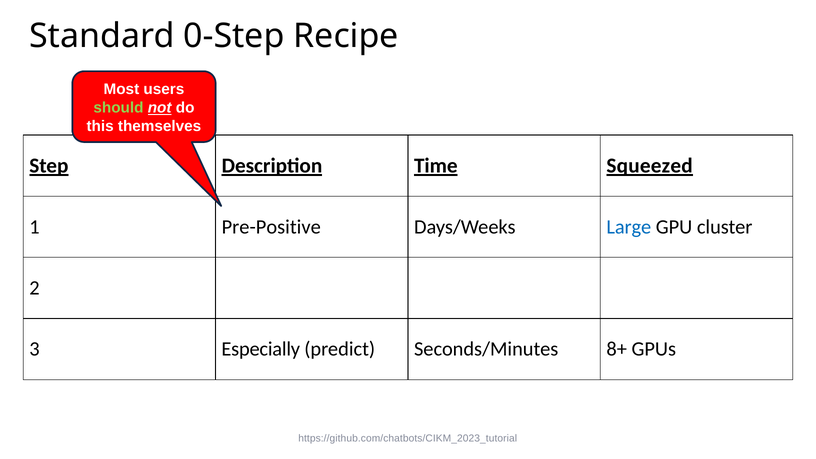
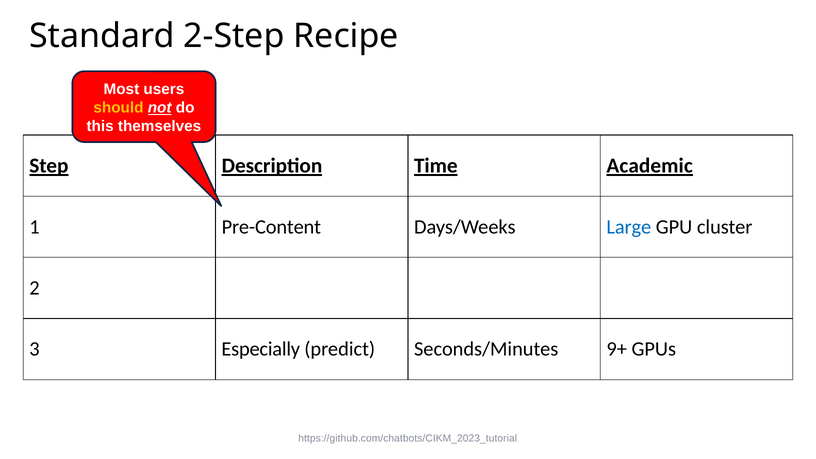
0-Step: 0-Step -> 2-Step (234, 36)
should colour: light green -> yellow (118, 108)
Squeezed: Squeezed -> Academic (650, 166)
Pre-Positive: Pre-Positive -> Pre-Content (271, 227)
8+: 8+ -> 9+ (617, 349)
